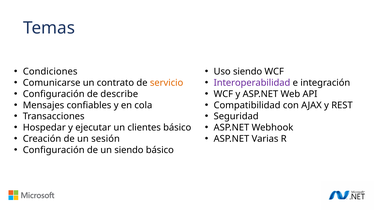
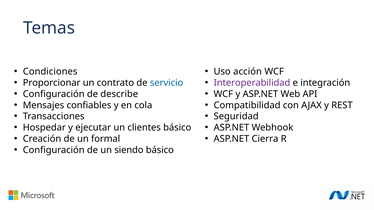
Uso siendo: siendo -> acción (248, 72)
Comunicarse: Comunicarse -> Proporcionar (52, 83)
servicio colour: orange -> blue (167, 83)
sesión: sesión -> formal (106, 139)
Varias: Varias -> Cierra (265, 139)
